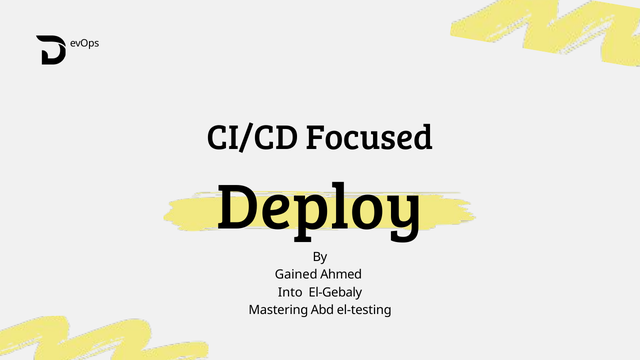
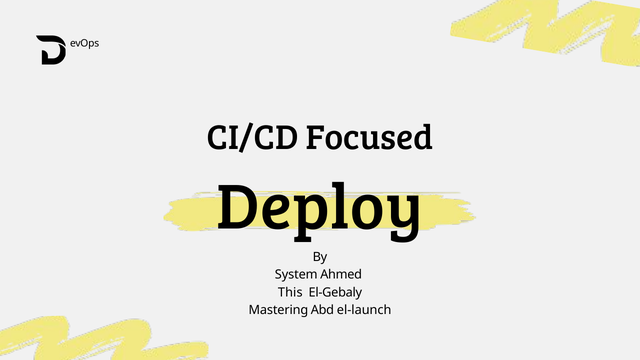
Gained: Gained -> System (296, 275)
Into: Into -> This (290, 292)
el-testing: el-testing -> el-launch (364, 310)
